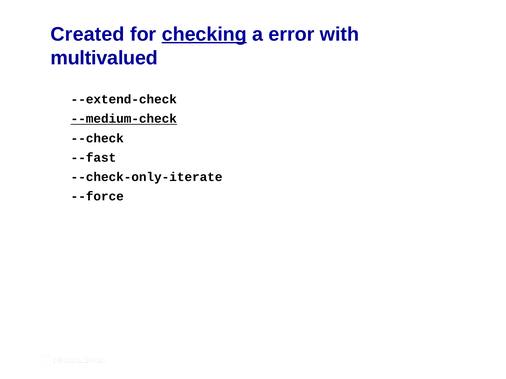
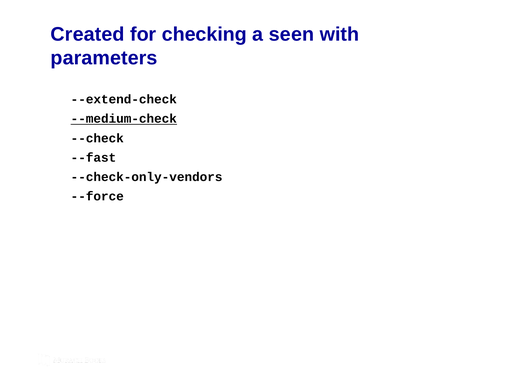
checking underline: present -> none (204, 34)
error: error -> seen (291, 34)
multivalued: multivalued -> parameters (104, 58)
--check-only-iterate: --check-only-iterate -> --check-only-vendors (147, 177)
